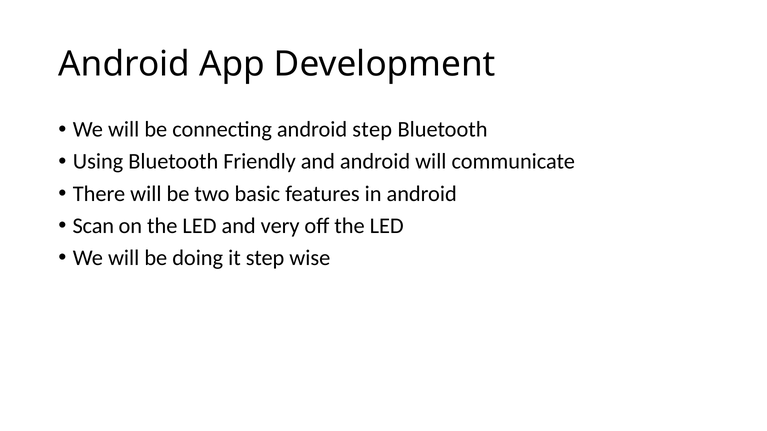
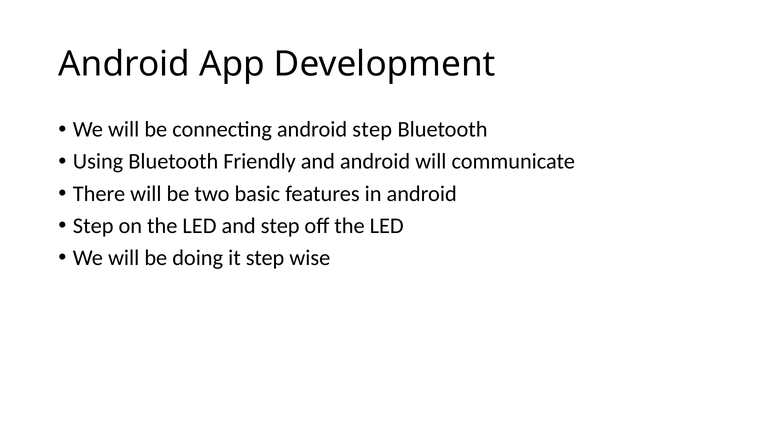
Scan: Scan -> Step (93, 226)
and very: very -> step (280, 226)
